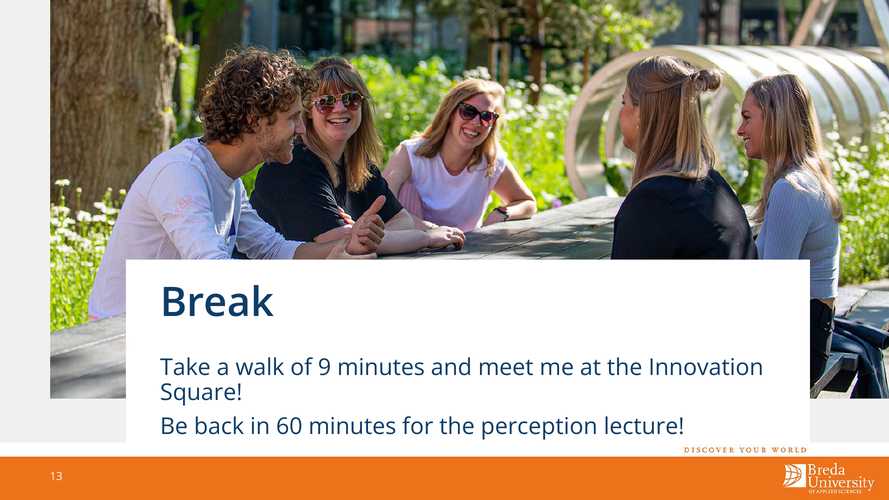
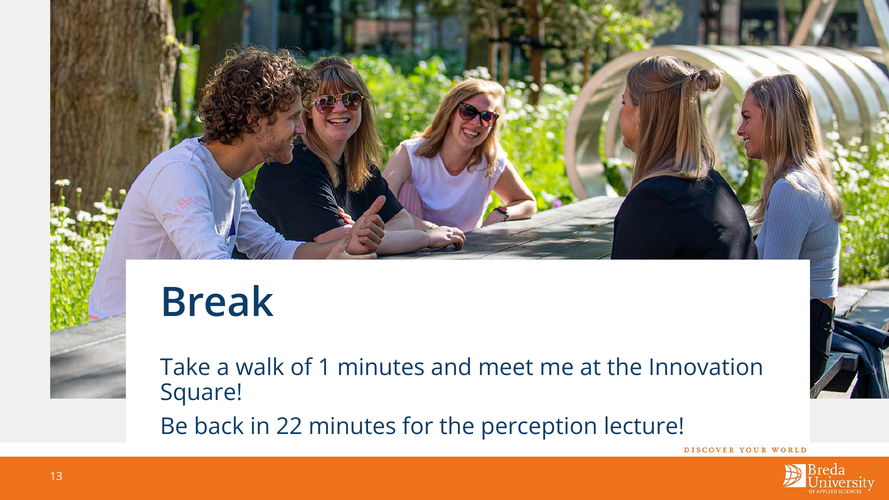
9: 9 -> 1 (325, 368)
60: 60 -> 22 (289, 427)
